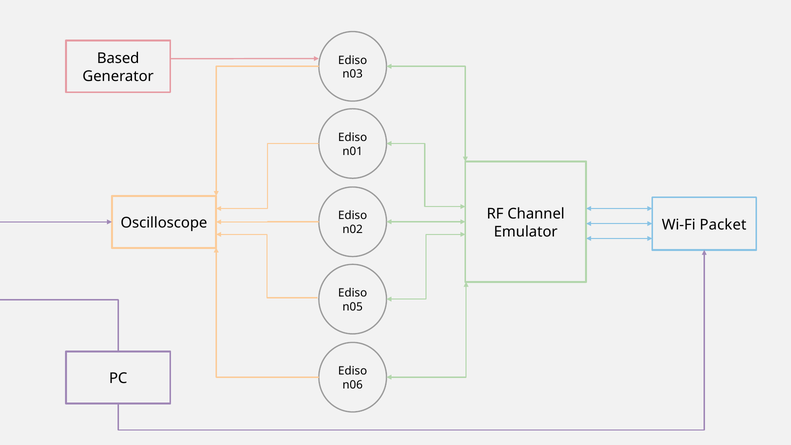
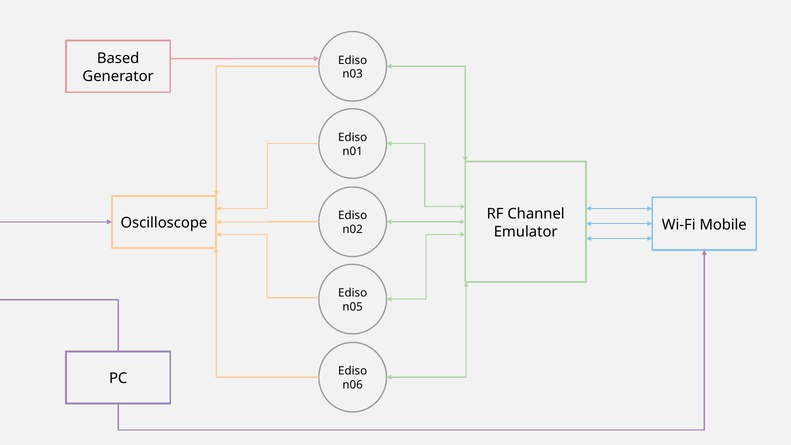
Packet: Packet -> Mobile (723, 225)
